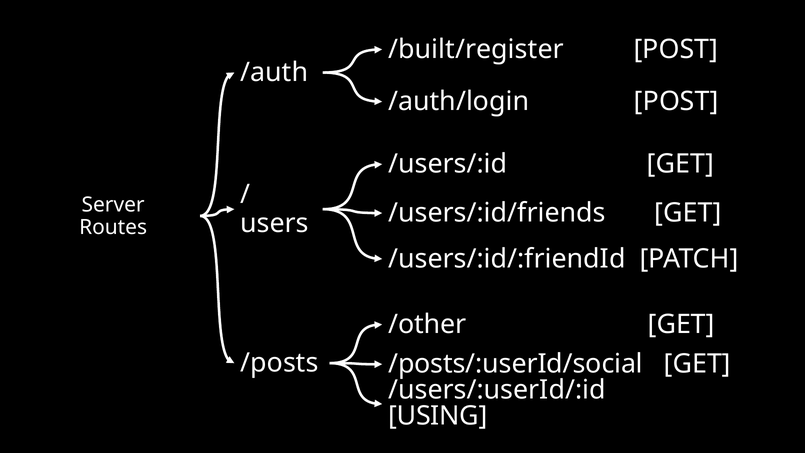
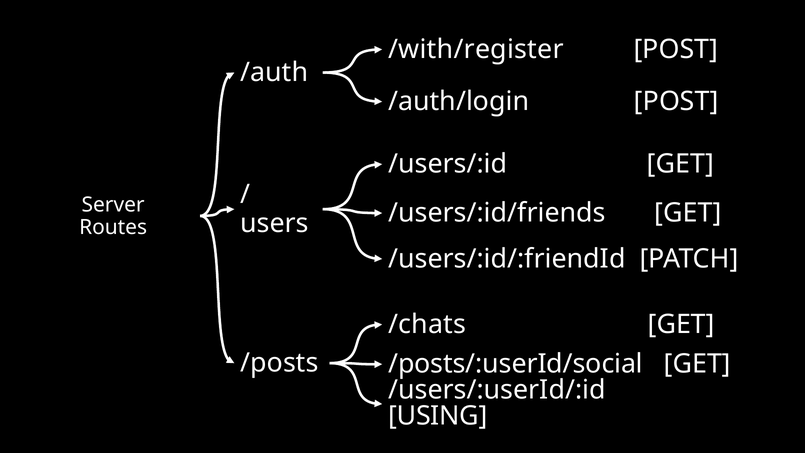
/built/register: /built/register -> /with/register (476, 49)
/other: /other -> /chats (427, 324)
